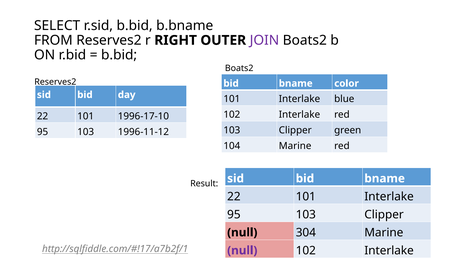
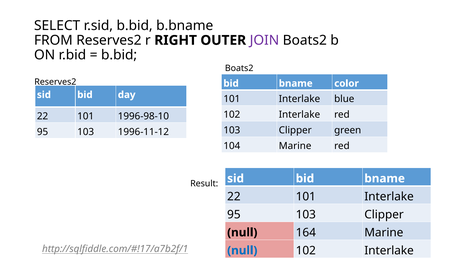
1996-17-10: 1996-17-10 -> 1996-98-10 (143, 116)
304: 304 -> 164 (306, 233)
null colour: purple -> blue (242, 251)
